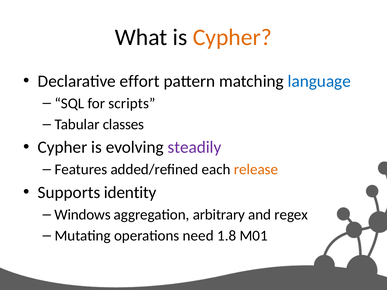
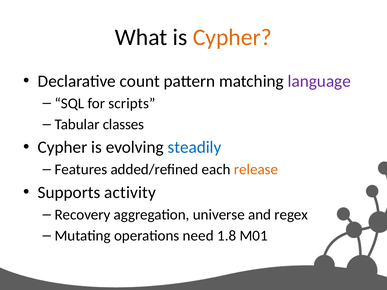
effort: effort -> count (140, 81)
language colour: blue -> purple (319, 81)
steadily colour: purple -> blue (195, 147)
identity: identity -> activity (130, 193)
Windows: Windows -> Recovery (83, 215)
arbitrary: arbitrary -> universe (219, 215)
